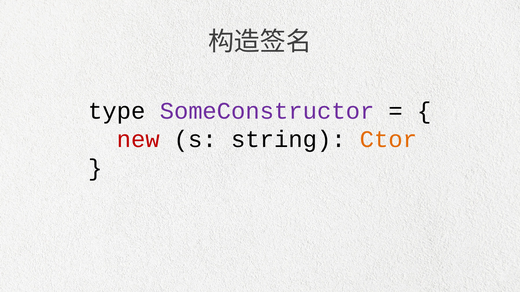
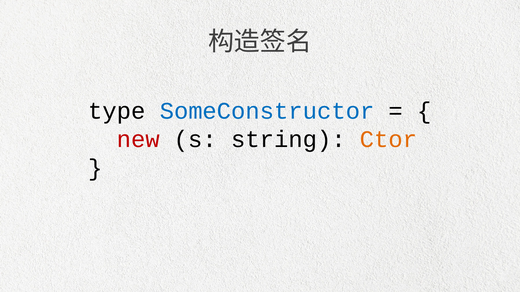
SomeConstructor colour: purple -> blue (267, 111)
